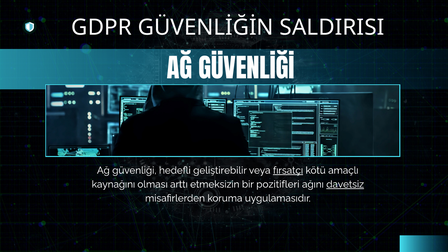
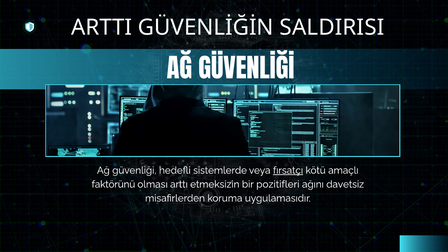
GDPR: GDPR -> ARTTI (102, 28)
geliştirebilir: geliştirebilir -> sistemlerde (220, 170)
kaynağını: kaynağını -> faktörünü (113, 184)
davetsiz underline: present -> none (345, 184)
